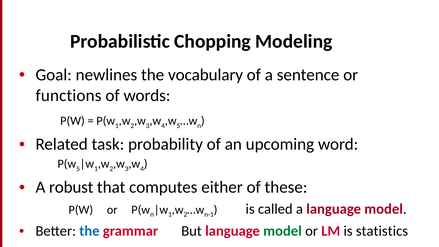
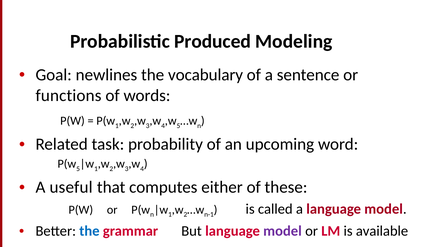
Chopping: Chopping -> Produced (213, 41)
robust: robust -> useful (71, 187)
model colour: green -> purple (282, 231)
statistics: statistics -> available (382, 231)
